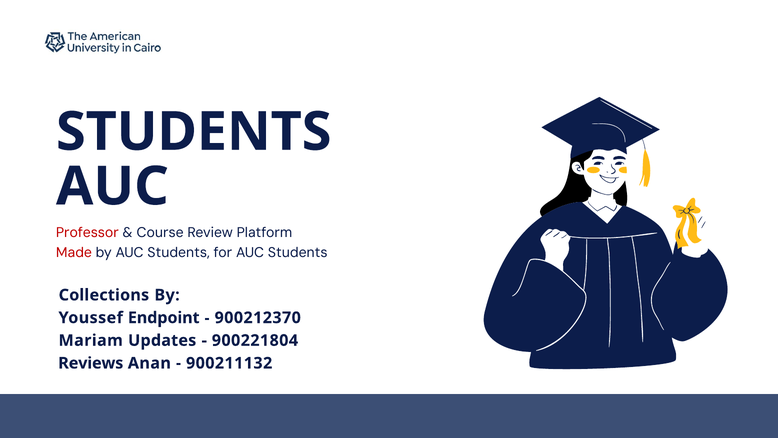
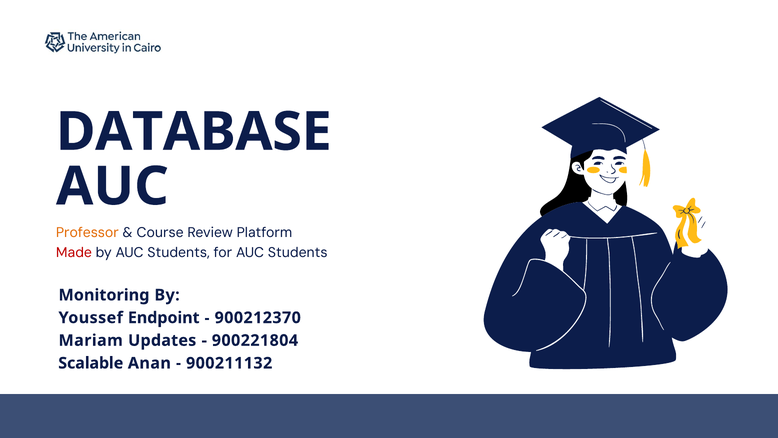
STUDENTS: STUDENTS -> DATABASE (194, 132)
Professor colour: red -> orange (87, 233)
Collections: Collections -> Monitoring (104, 295)
Reviews: Reviews -> Scalable (91, 363)
